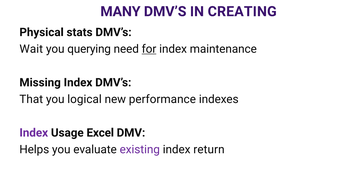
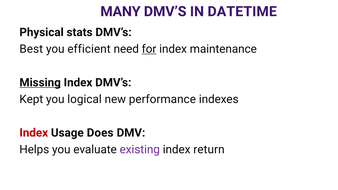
CREATING: CREATING -> DATETIME (242, 12)
Wait: Wait -> Best (31, 49)
querying: querying -> efficient (89, 49)
Missing underline: none -> present (40, 83)
That: That -> Kept (31, 99)
Index colour: purple -> red (34, 133)
Excel: Excel -> Does (100, 133)
